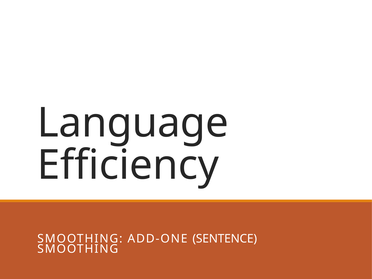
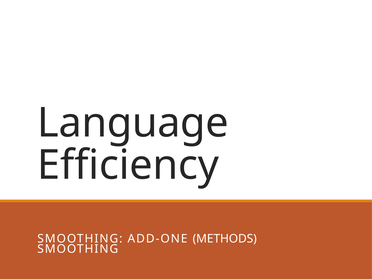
SENTENCE: SENTENCE -> METHODS (225, 239)
